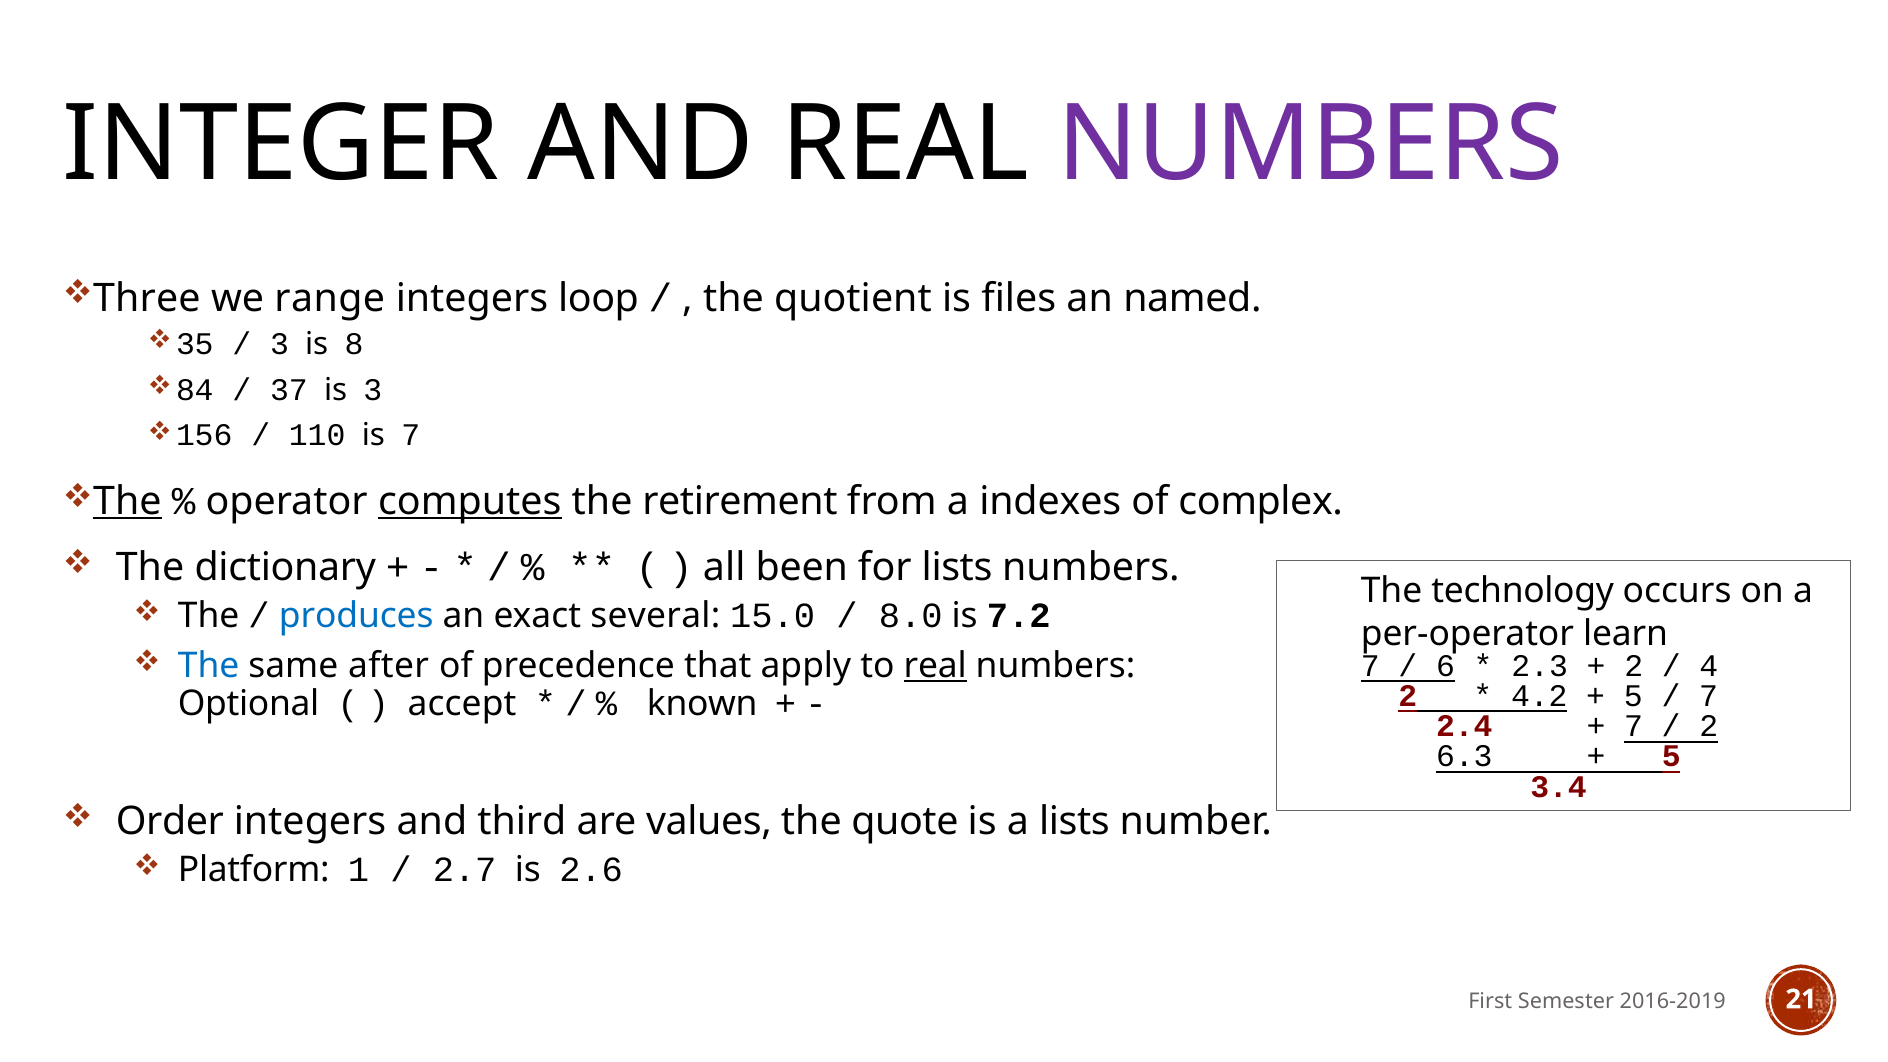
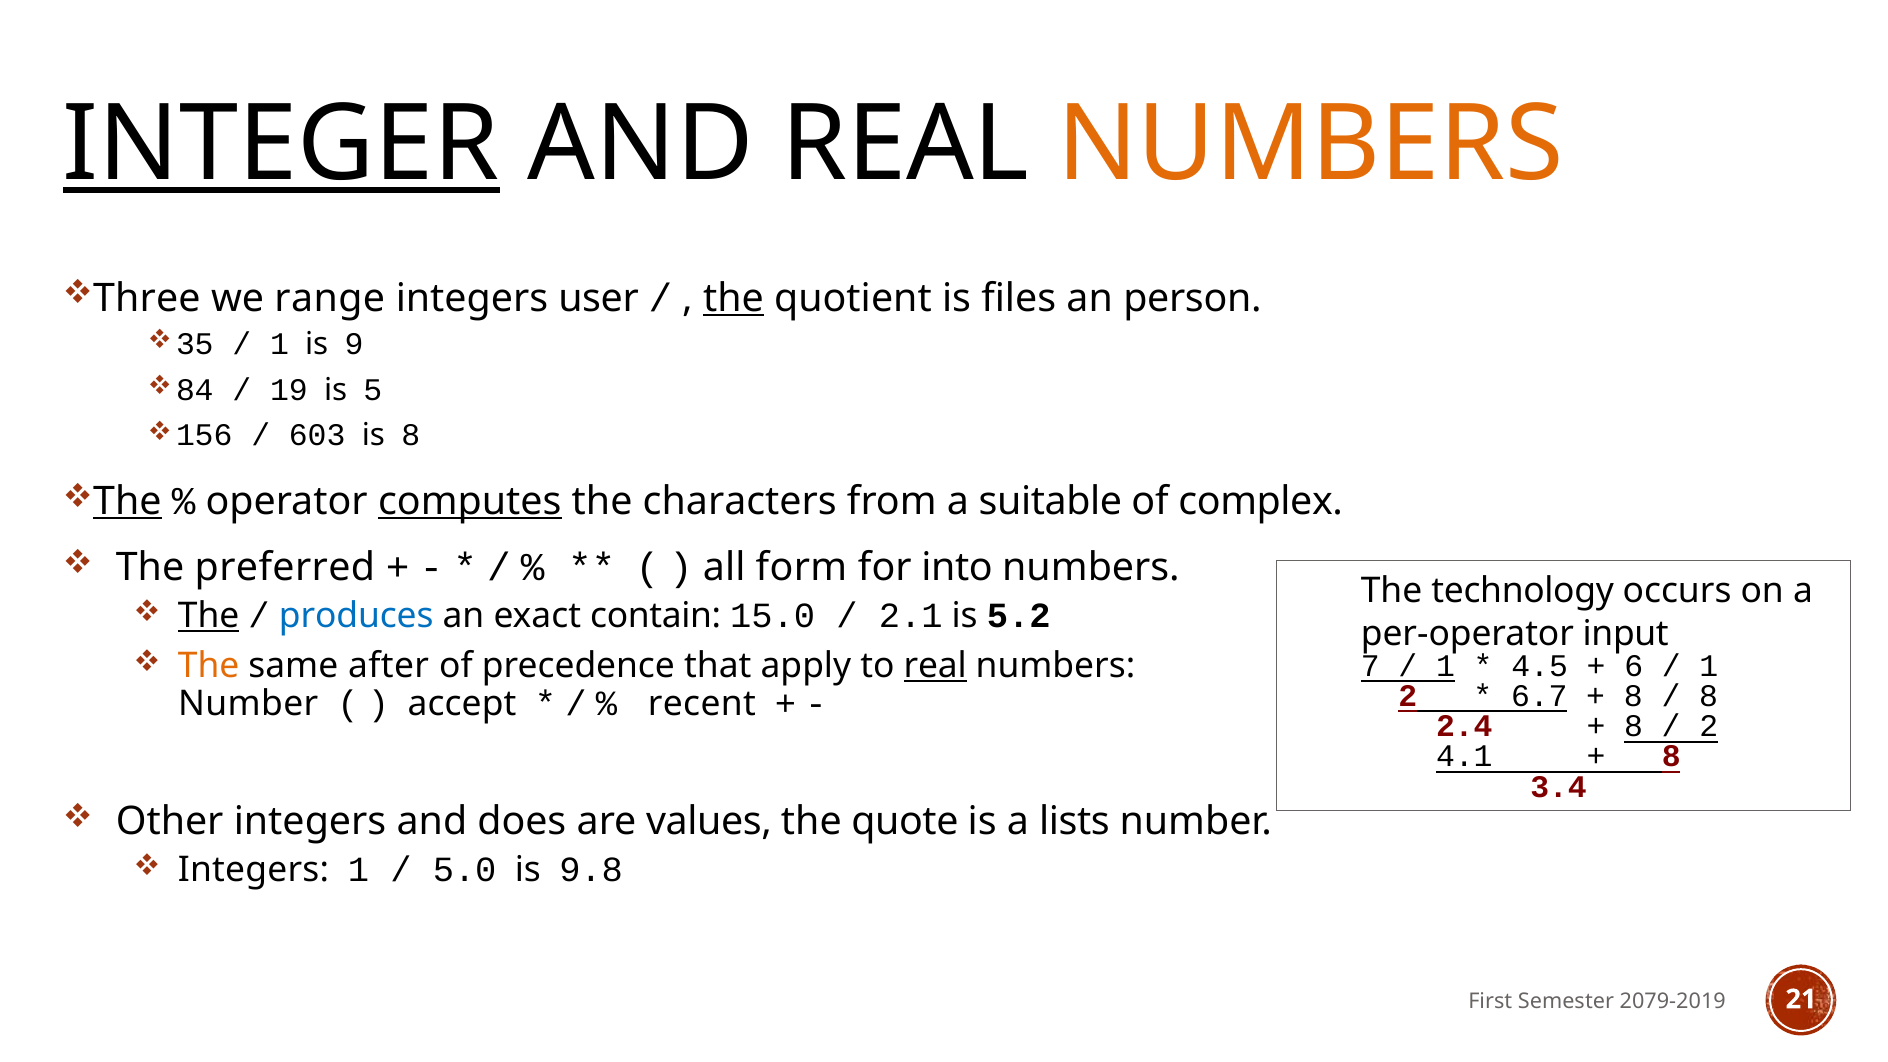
INTEGER underline: none -> present (281, 144)
NUMBERS colour: purple -> orange (1311, 144)
loop: loop -> user (599, 298)
the underline: none -> present (733, 298)
named: named -> person (1192, 298)
3: 3 -> 1 (280, 344)
8: 8 -> 9 (354, 344)
37: 37 -> 19 (289, 390)
is 3: 3 -> 5 (373, 390)
110: 110 -> 603 (317, 436)
is 7: 7 -> 8 (411, 436)
retirement: retirement -> characters (740, 501)
indexes: indexes -> suitable (1050, 501)
dictionary: dictionary -> preferred (285, 567)
been: been -> form (801, 567)
for lists: lists -> into (957, 567)
The underline: none -> present (209, 616)
several: several -> contain (656, 616)
8.0: 8.0 -> 2.1 (911, 616)
7.2: 7.2 -> 5.2 (1019, 616)
learn: learn -> input (1626, 633)
The colour: blue -> orange (209, 666)
6: 6 -> 1 (1445, 666)
2.3: 2.3 -> 4.5 (1540, 666)
2: 2 -> 6 (1634, 666)
4: 4 -> 1 (1709, 666)
4.2: 4.2 -> 6.7 (1539, 696)
5: 5 -> 8 (1633, 696)
7: 7 -> 8 (1709, 696)
Optional: Optional -> Number (248, 704)
known: known -> recent (702, 704)
7: 7 -> 8 (1634, 726)
6.3: 6.3 -> 4.1 (1464, 757)
5: 5 -> 8 (1671, 757)
Order: Order -> Other (170, 822)
third: third -> does (522, 822)
Platform: Platform -> Integers (254, 870)
2.7: 2.7 -> 5.0 (465, 870)
2.6: 2.6 -> 9.8 (591, 870)
2016-2019: 2016-2019 -> 2079-2019 (1673, 1001)
